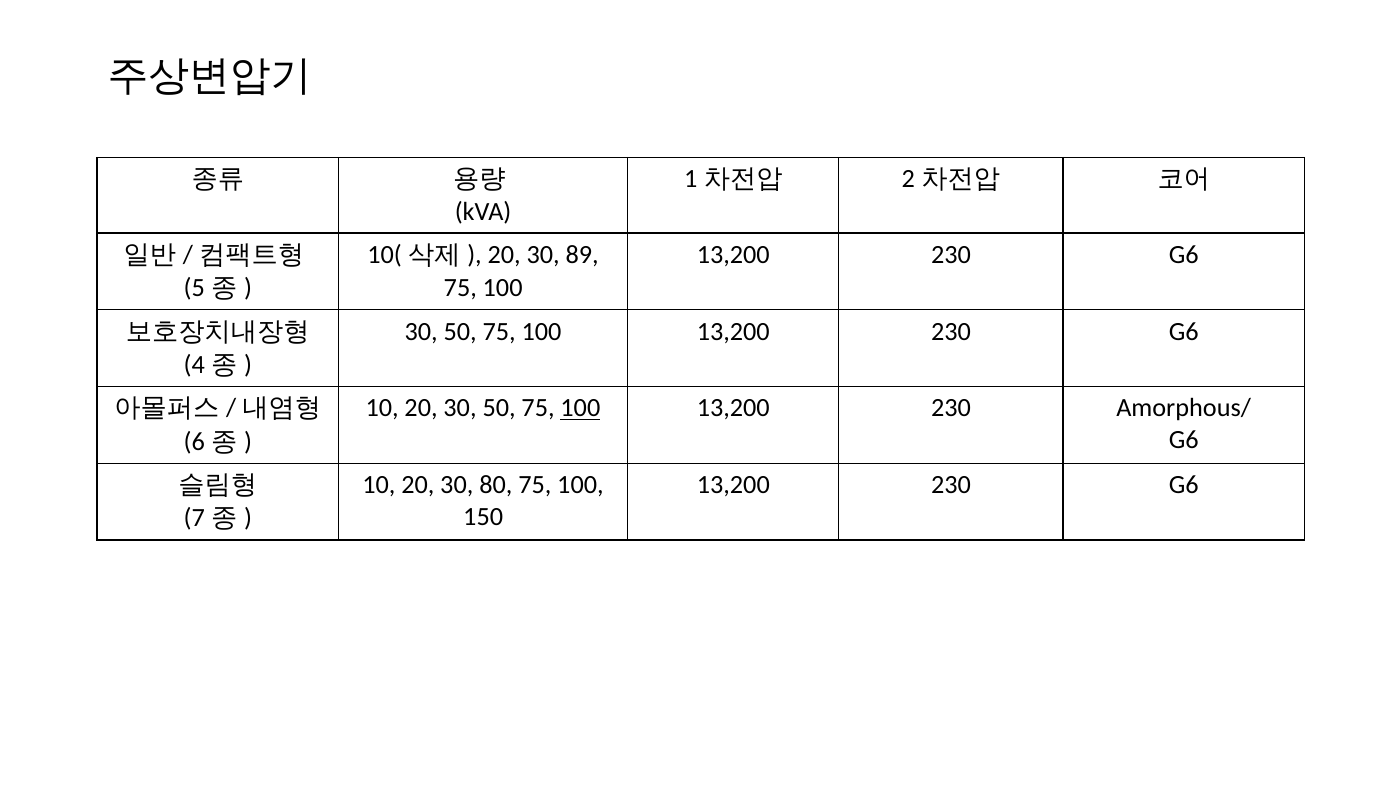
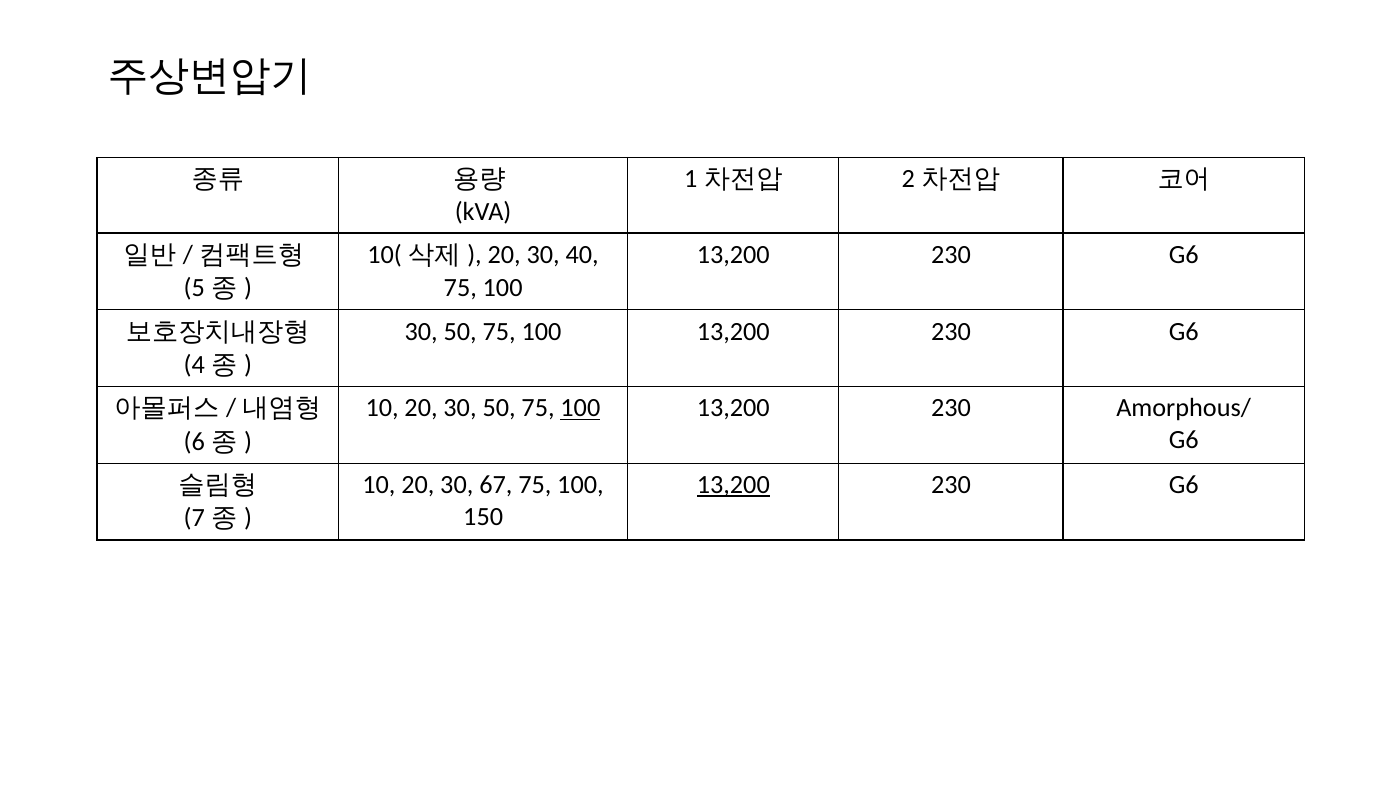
89: 89 -> 40 (582, 255)
80: 80 -> 67 (496, 485)
13,200 underline: none -> present (733, 485)
